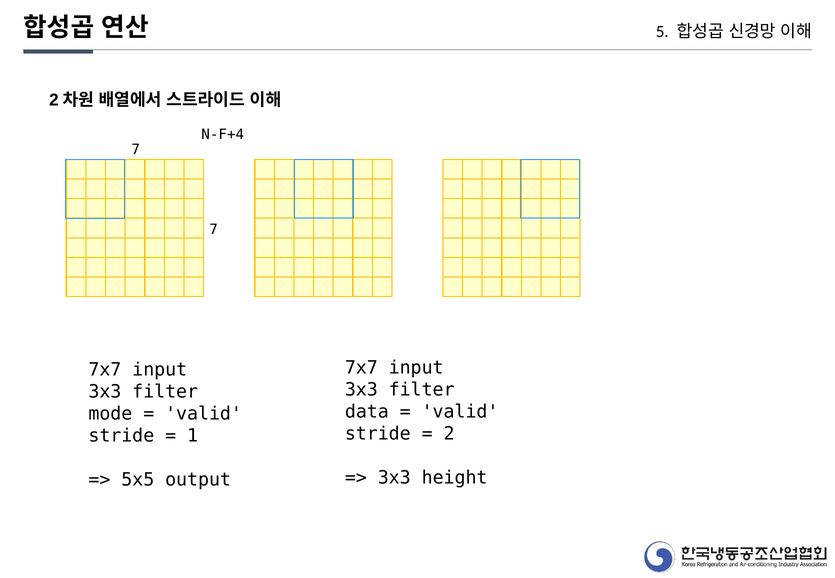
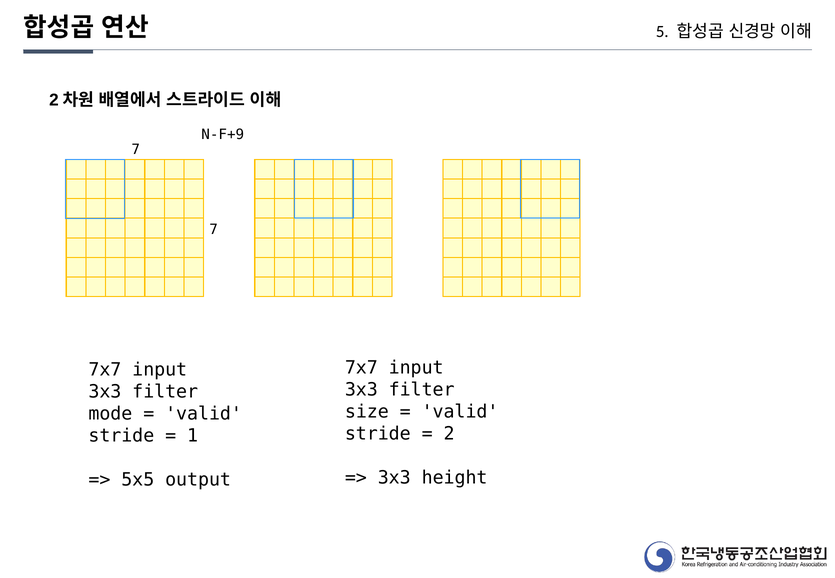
N-F+4: N-F+4 -> N-F+9 (223, 135)
data: data -> size (367, 412)
